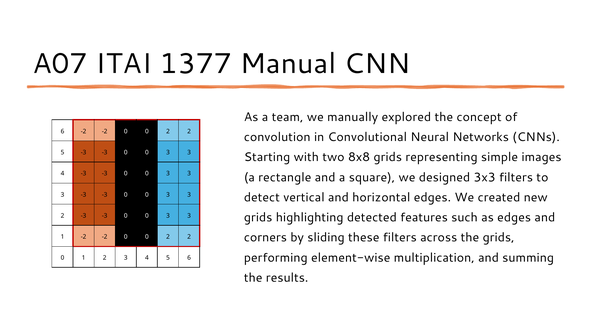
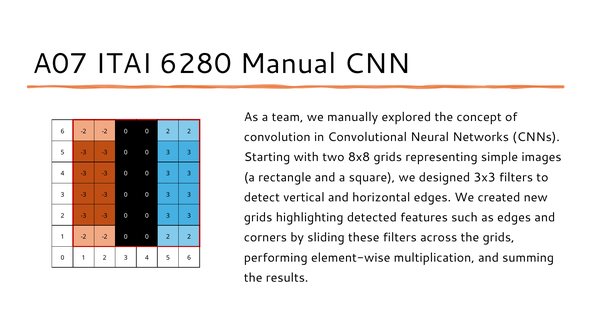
1377: 1377 -> 6280 (196, 64)
